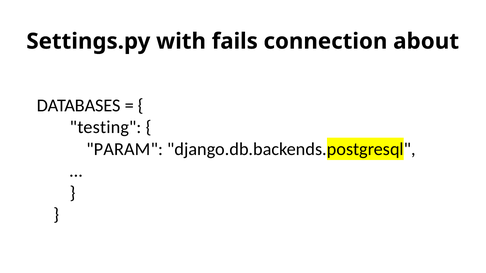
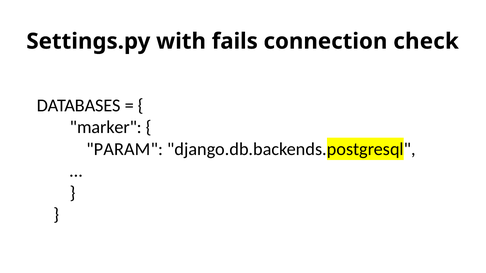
about: about -> check (426, 41)
testing: testing -> marker (106, 127)
